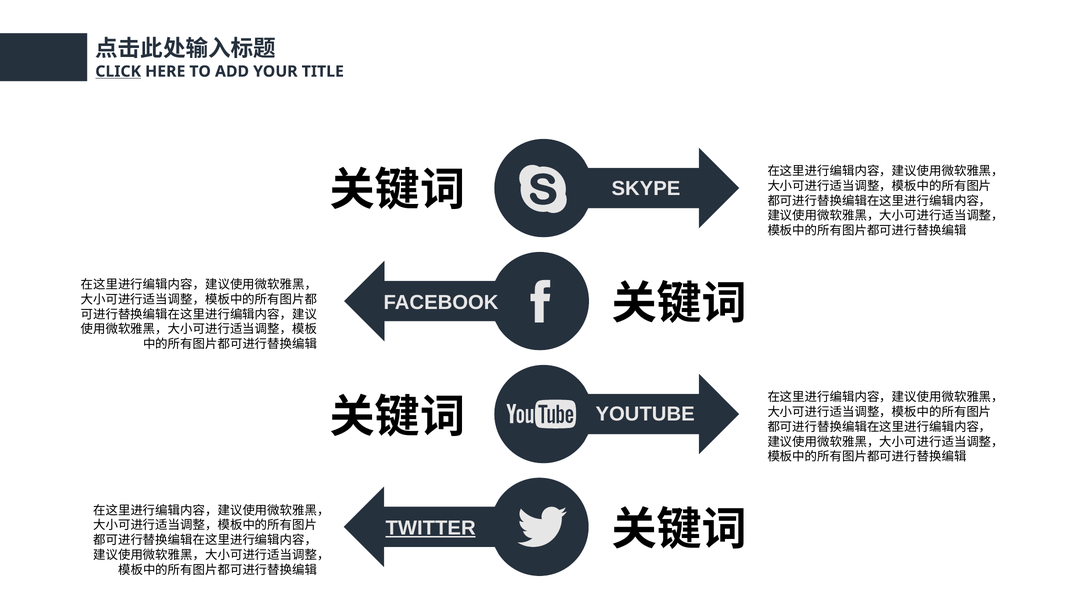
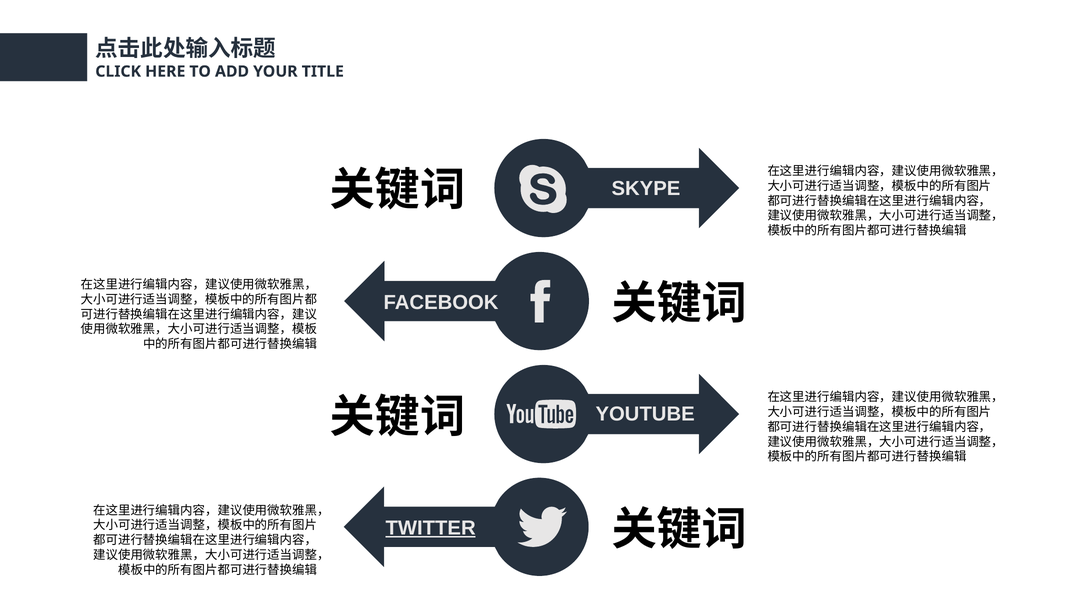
CLICK underline: present -> none (118, 72)
